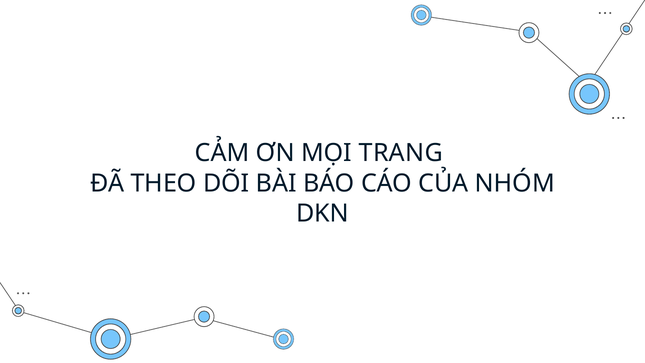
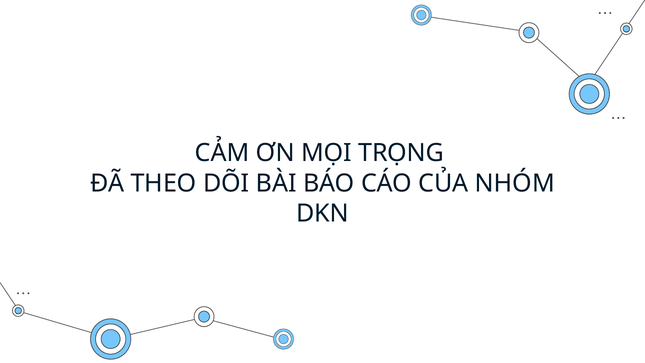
TRANG: TRANG -> TRỌNG (401, 153)
